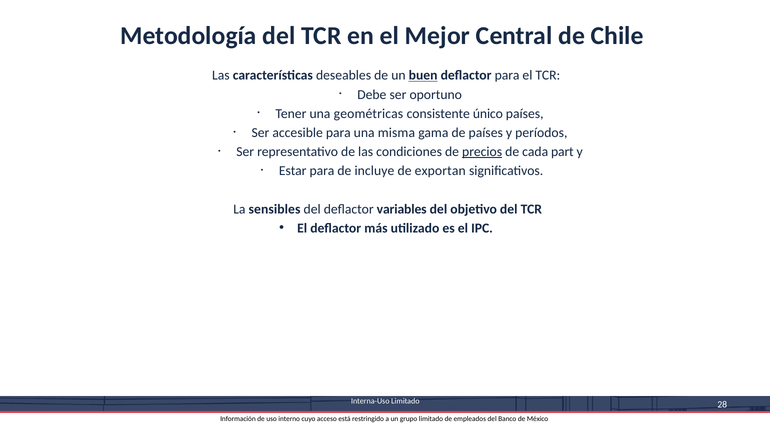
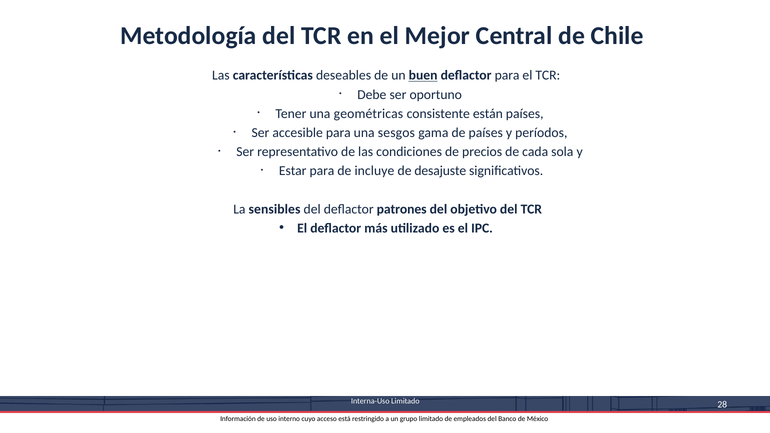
único: único -> están (488, 114)
misma: misma -> sesgos (396, 133)
precios underline: present -> none (482, 152)
part: part -> sola (562, 152)
exportan: exportan -> desajuste (440, 171)
variables: variables -> patrones (402, 209)
